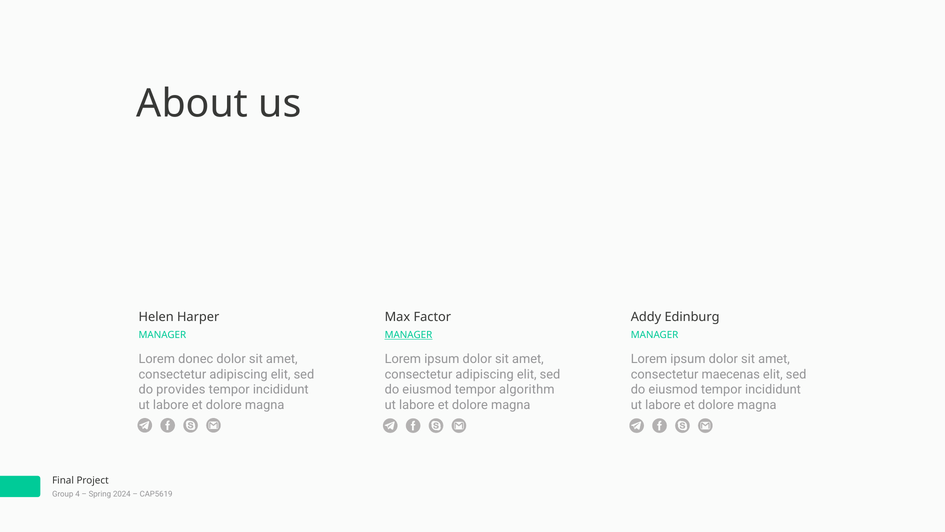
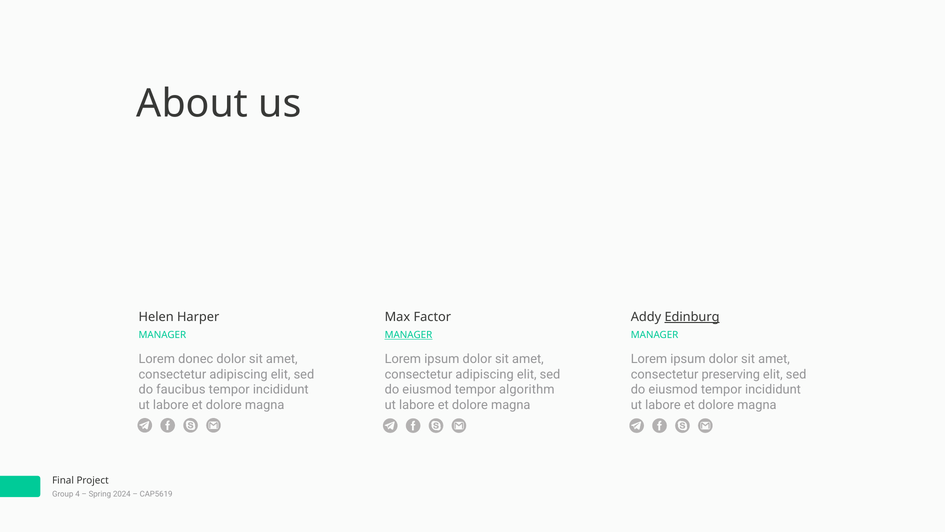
Edinburg underline: none -> present (692, 317)
maecenas: maecenas -> preserving (731, 374)
provides: provides -> faucibus (181, 389)
